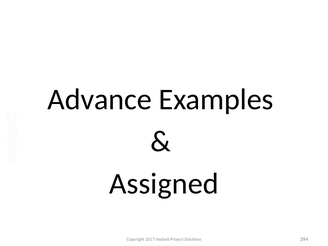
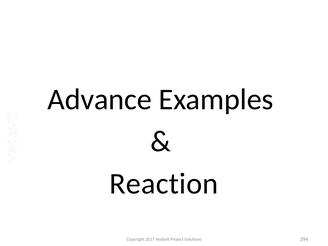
Assigned: Assigned -> Reaction (164, 184)
